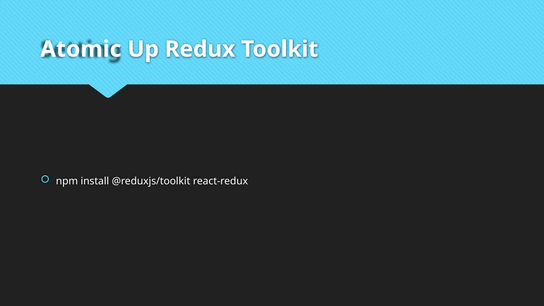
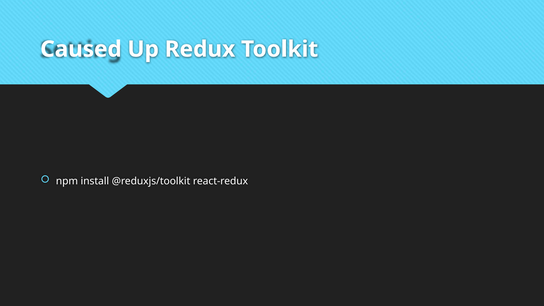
Atomic: Atomic -> Caused (81, 49)
